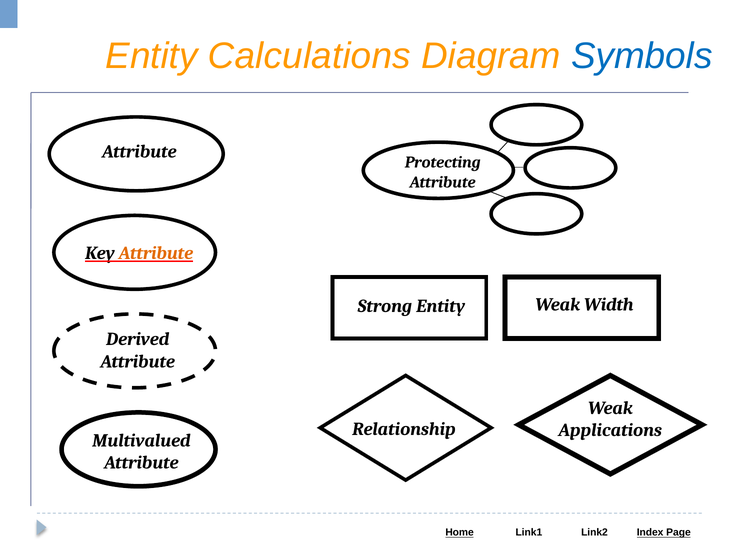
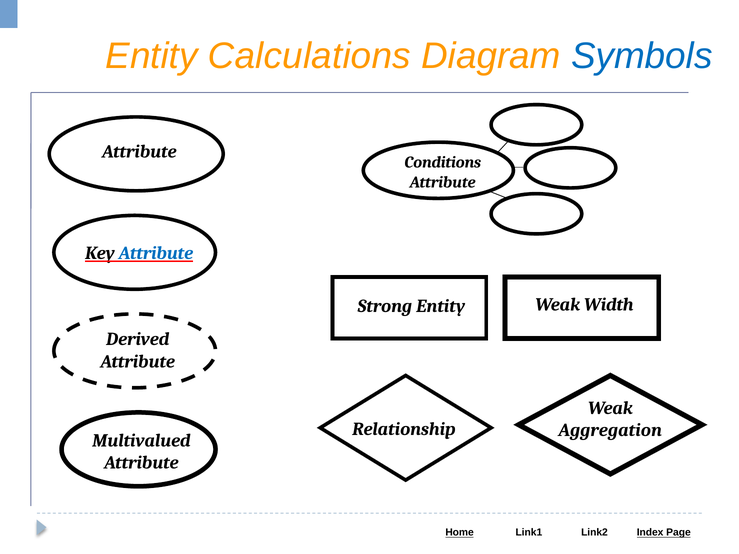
Protecting: Protecting -> Conditions (443, 162)
Attribute colour: orange -> blue (156, 253)
Applications: Applications -> Aggregation (610, 430)
